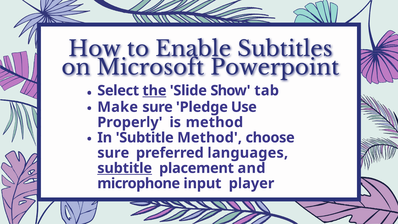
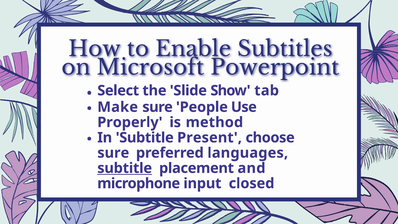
the underline: present -> none (154, 91)
Pledge: Pledge -> People (202, 107)
Subtitle Method: Method -> Present (210, 138)
player: player -> closed (252, 183)
